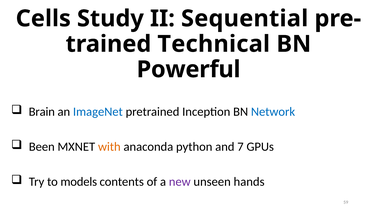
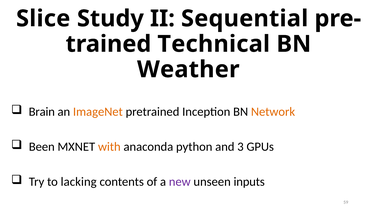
Cells: Cells -> Slice (43, 19)
Powerful: Powerful -> Weather (188, 69)
ImageNet colour: blue -> orange (98, 112)
Network colour: blue -> orange (273, 112)
7: 7 -> 3 (240, 147)
models: models -> lacking (79, 182)
hands: hands -> inputs (249, 182)
